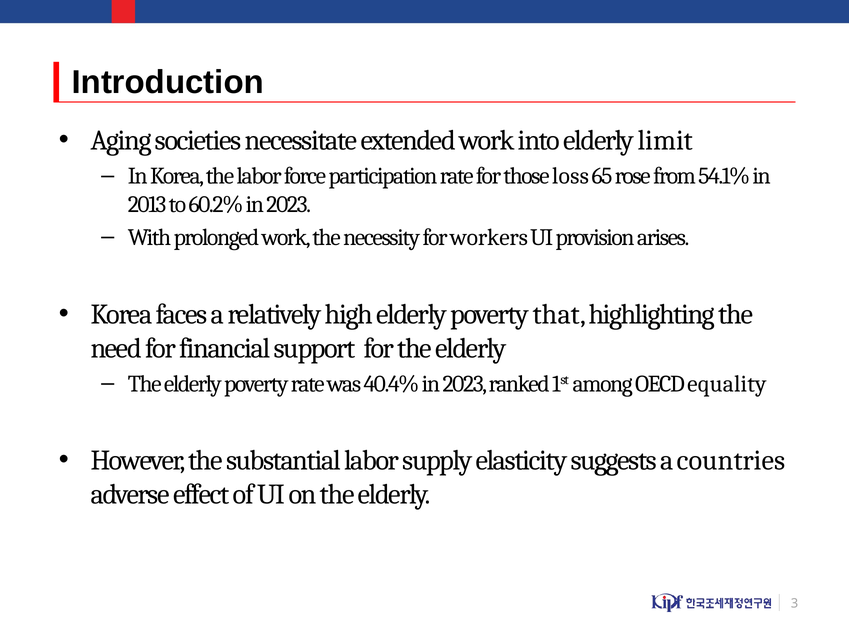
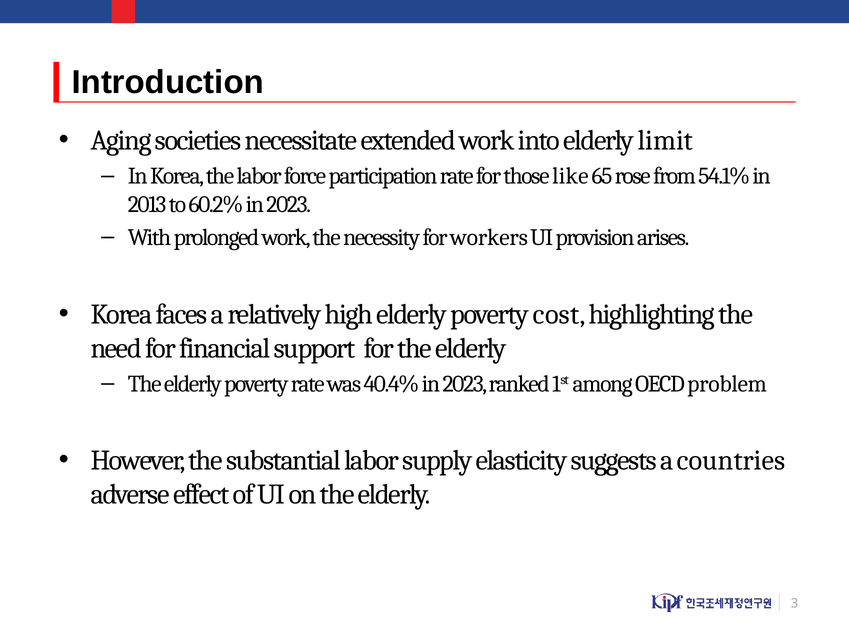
loss: loss -> like (570, 176)
that: that -> cost (559, 314)
equality: equality -> problem (727, 384)
